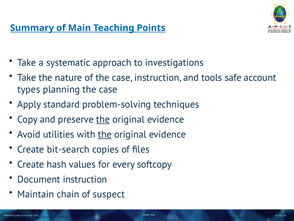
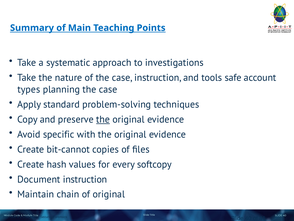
utilities: utilities -> specific (59, 134)
the underline: present -> none (105, 134)
bit-search: bit-search -> bit-cannot (68, 149)
of suspect: suspect -> original (109, 194)
